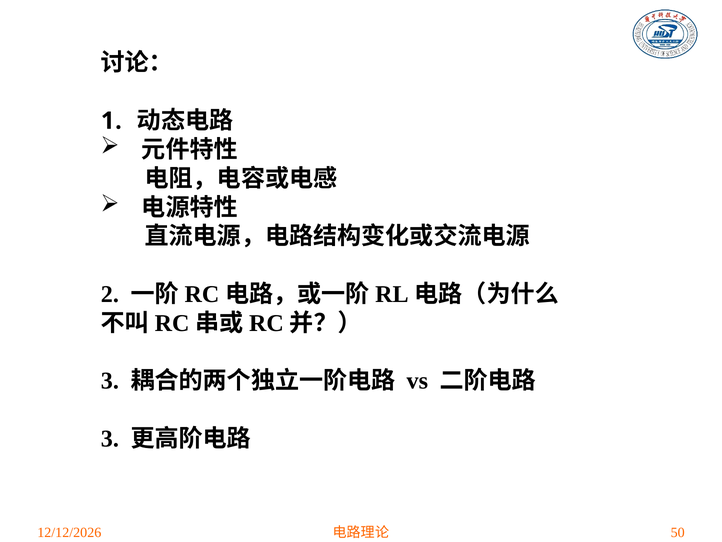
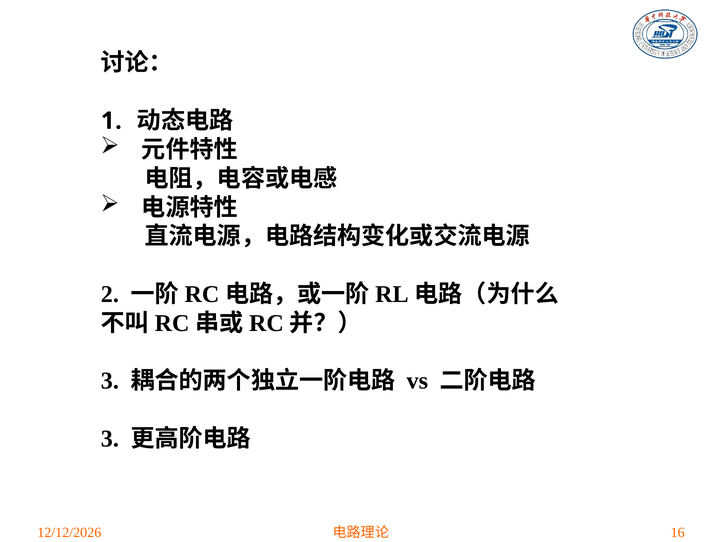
50: 50 -> 16 (678, 532)
